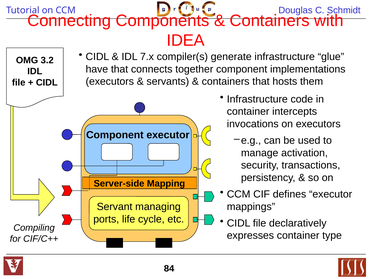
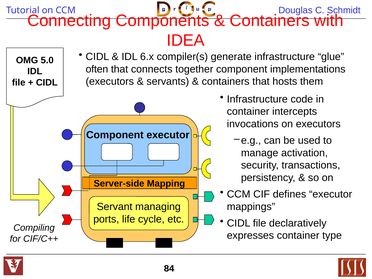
7.x: 7.x -> 6.x (147, 57)
3.2: 3.2 -> 5.0 (47, 60)
have: have -> often (97, 69)
